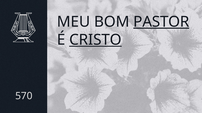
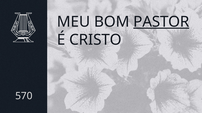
CRISTO underline: present -> none (95, 40)
